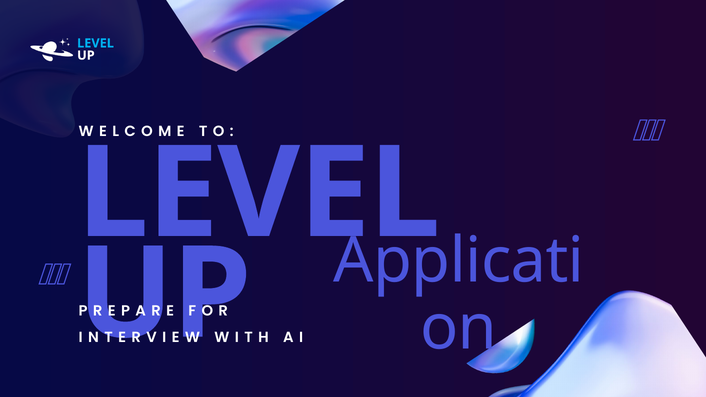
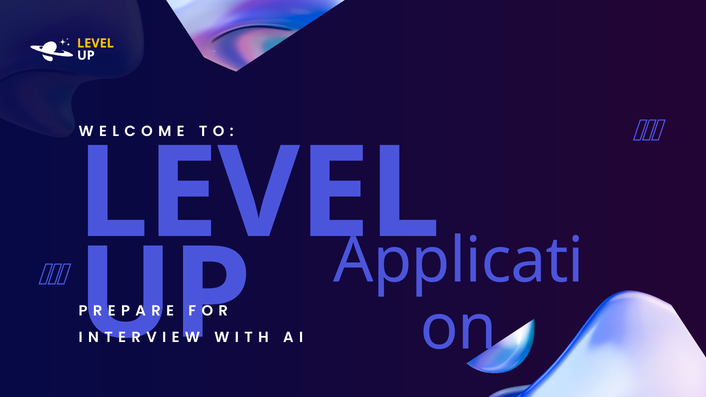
LEVEL colour: light blue -> yellow (95, 43)
